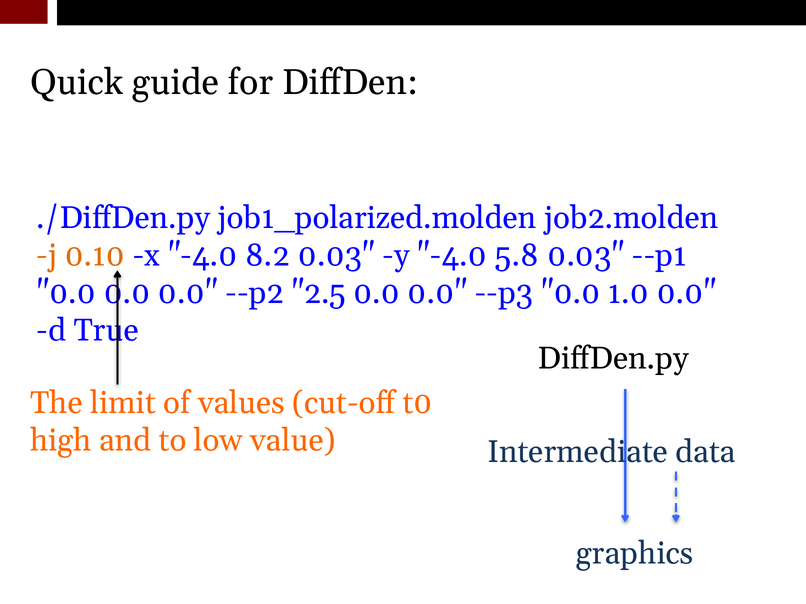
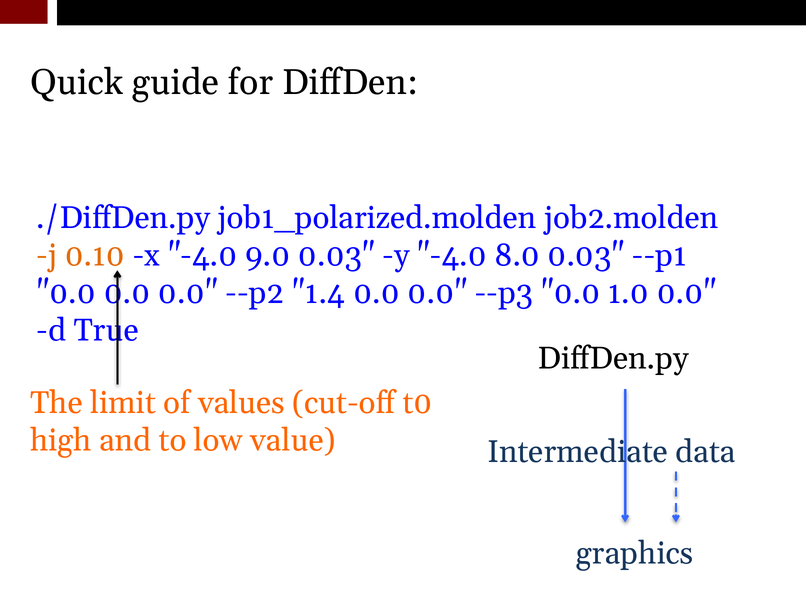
8.2: 8.2 -> 9.0 (268, 256)
5.8: 5.8 -> 8.0 (517, 256)
2.5: 2.5 -> 1.4 (318, 293)
